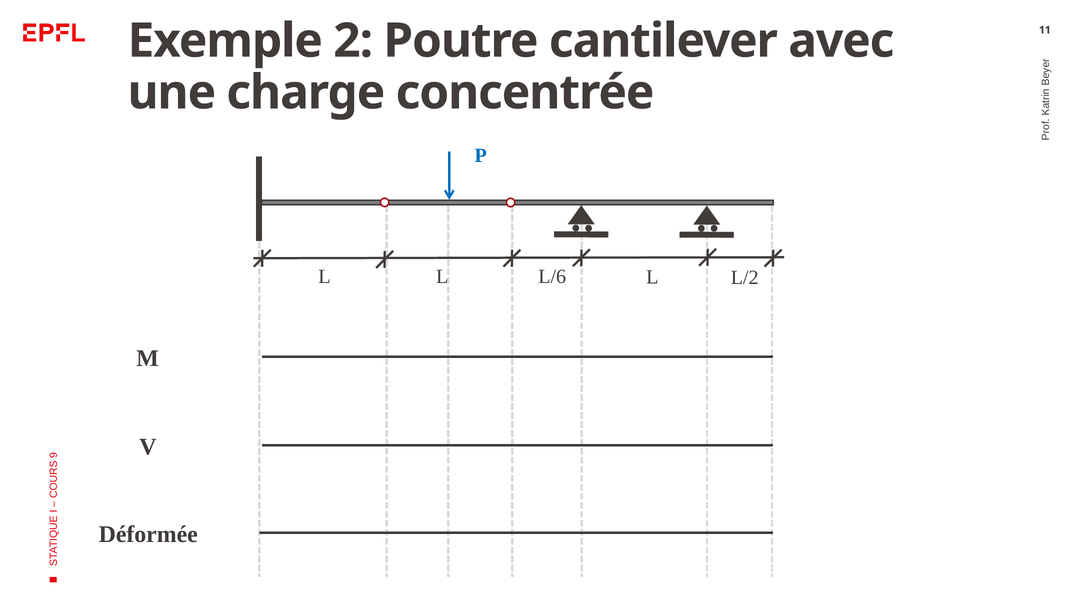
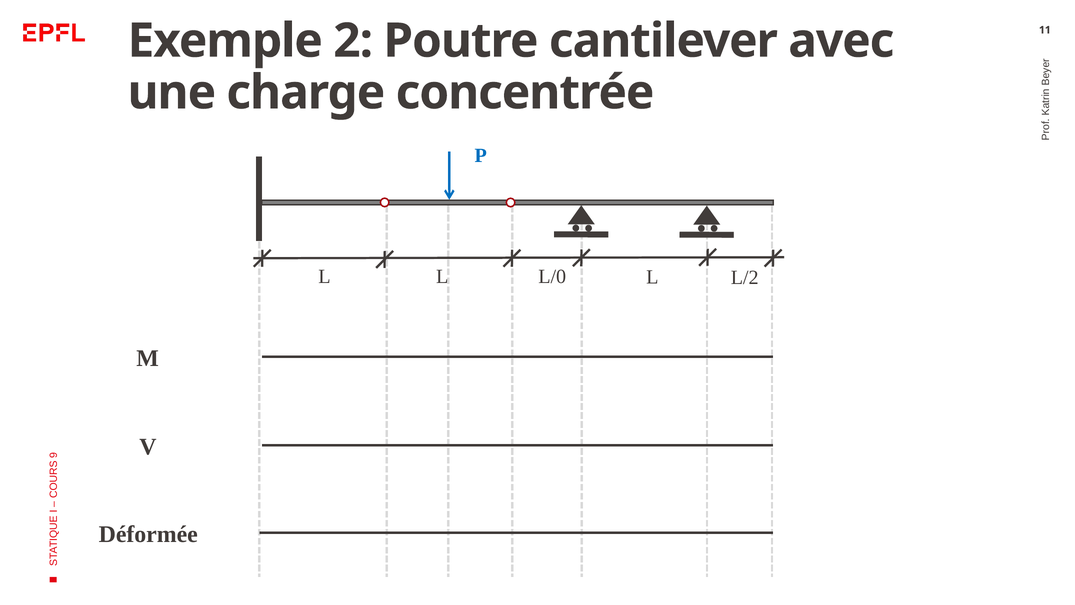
L/6: L/6 -> L/0 (552, 276)
